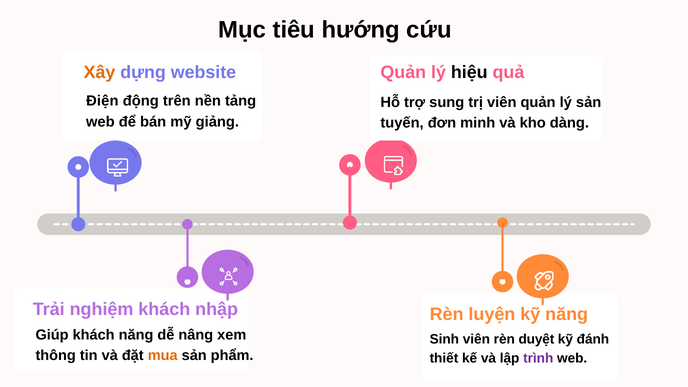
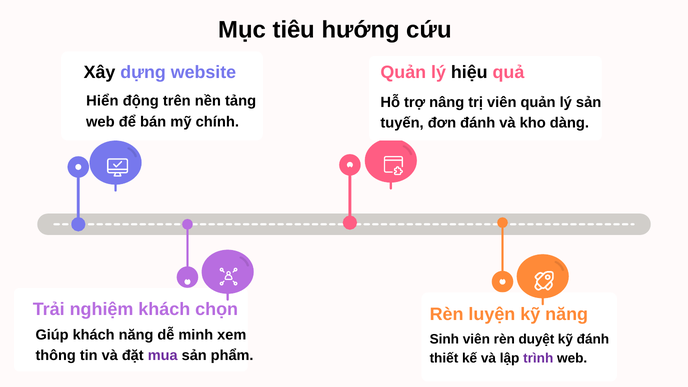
Xây colour: orange -> black (100, 72)
Điện: Điện -> Hiển (102, 101)
sung: sung -> nâng (447, 103)
giảng: giảng -> chính (217, 122)
đơn minh: minh -> đánh (478, 123)
nhập: nhập -> chọn (217, 309)
nâng: nâng -> minh (196, 335)
mua colour: orange -> purple (163, 355)
